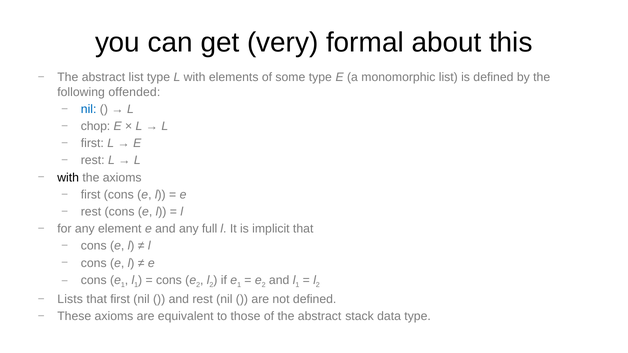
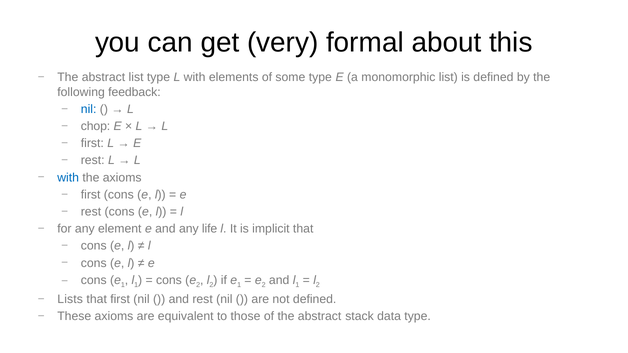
offended: offended -> feedback (134, 92)
with colour: black -> blue (68, 178)
full: full -> life (210, 229)
